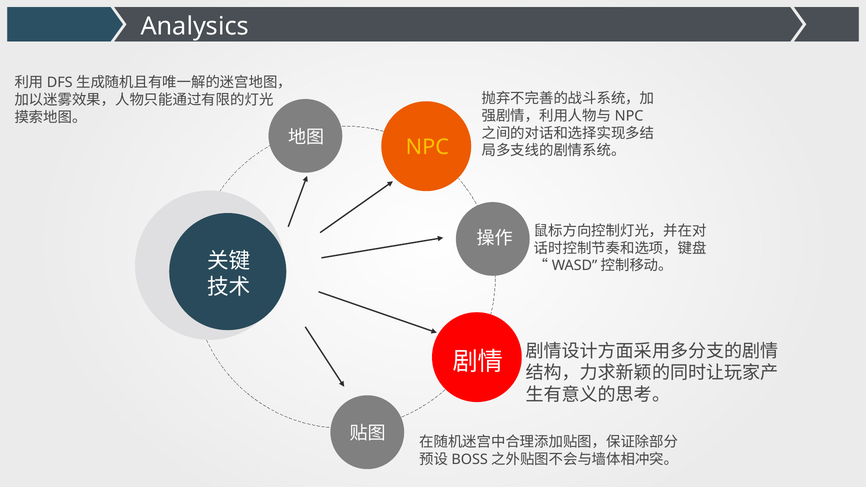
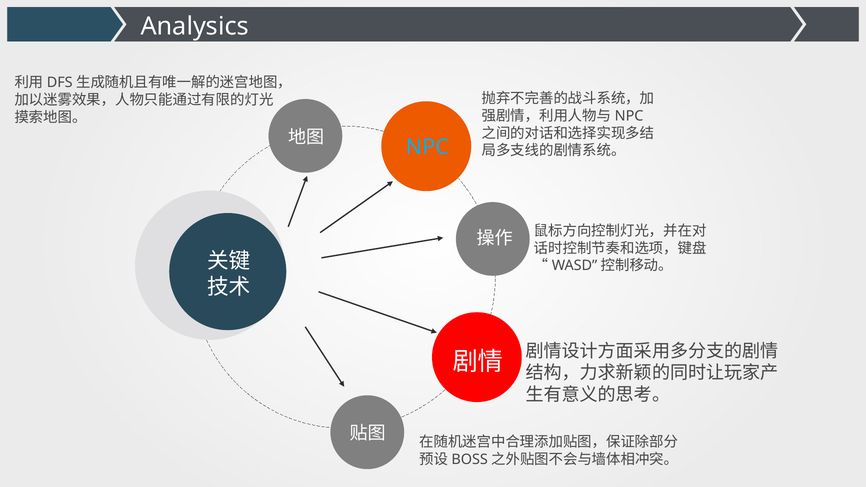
NPC colour: yellow -> light blue (427, 147)
